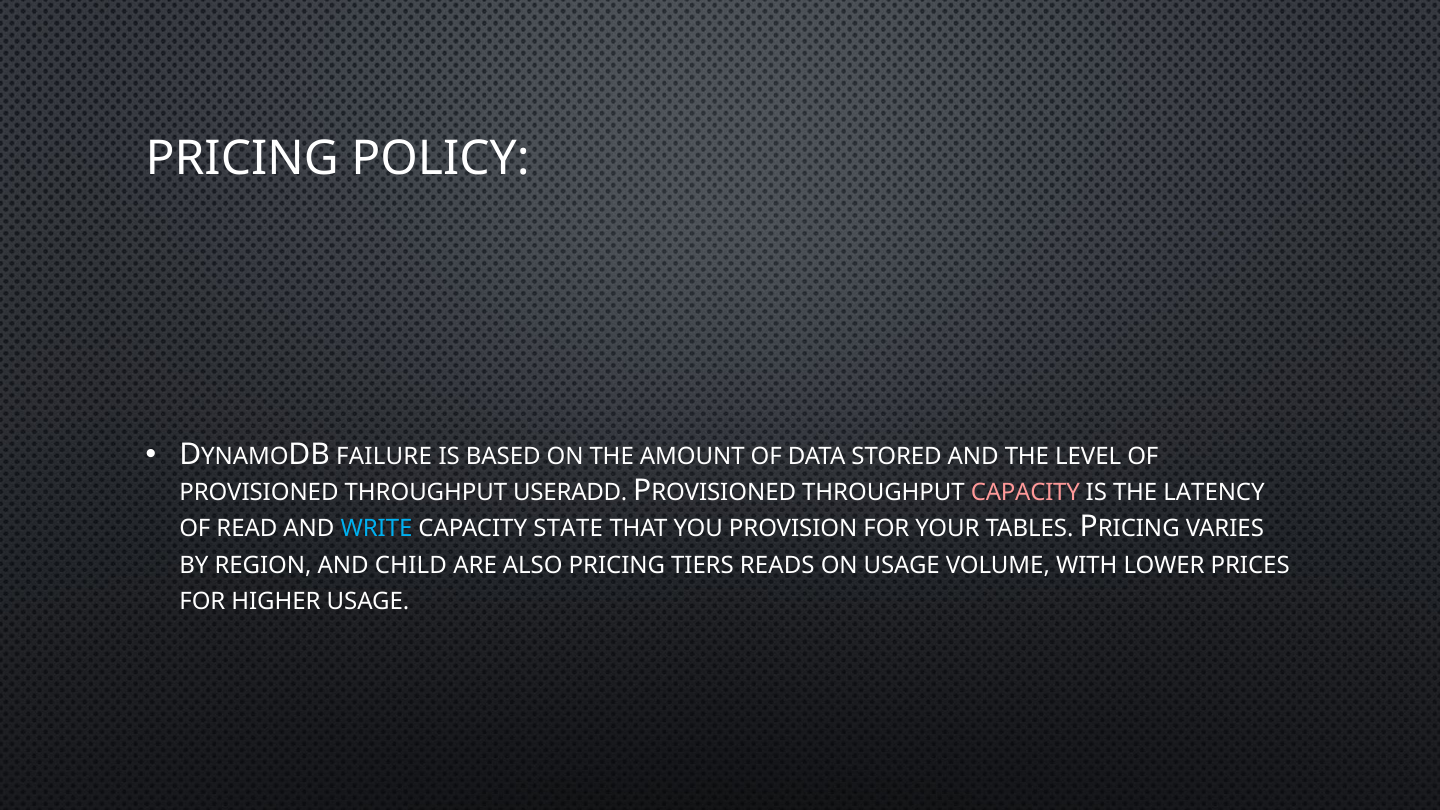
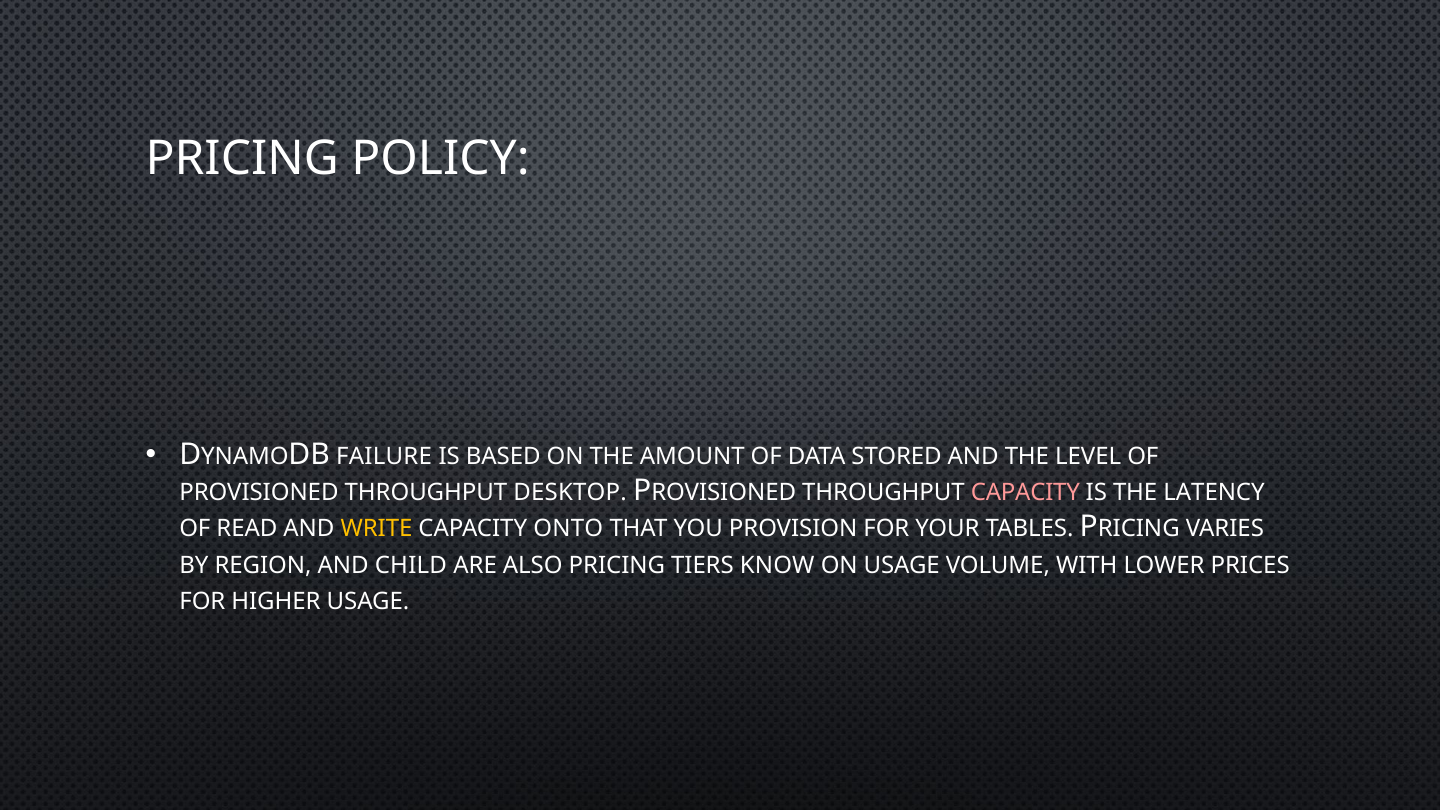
USERADD: USERADD -> DESKTOP (570, 493)
WRITE colour: light blue -> yellow (377, 529)
STATE: STATE -> ONTO (568, 529)
READS: READS -> KNOW (777, 565)
